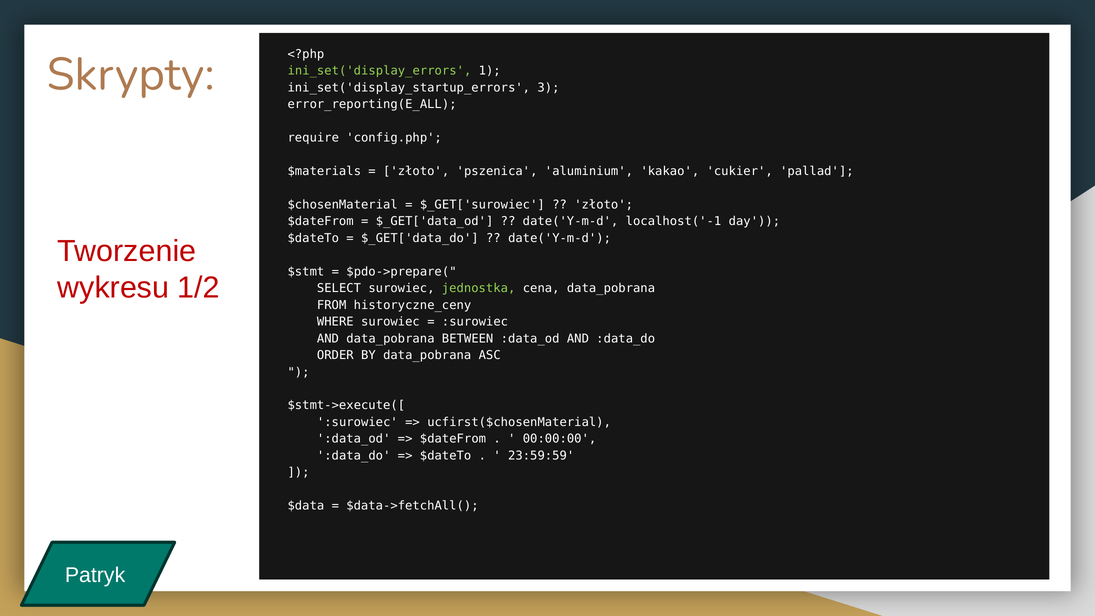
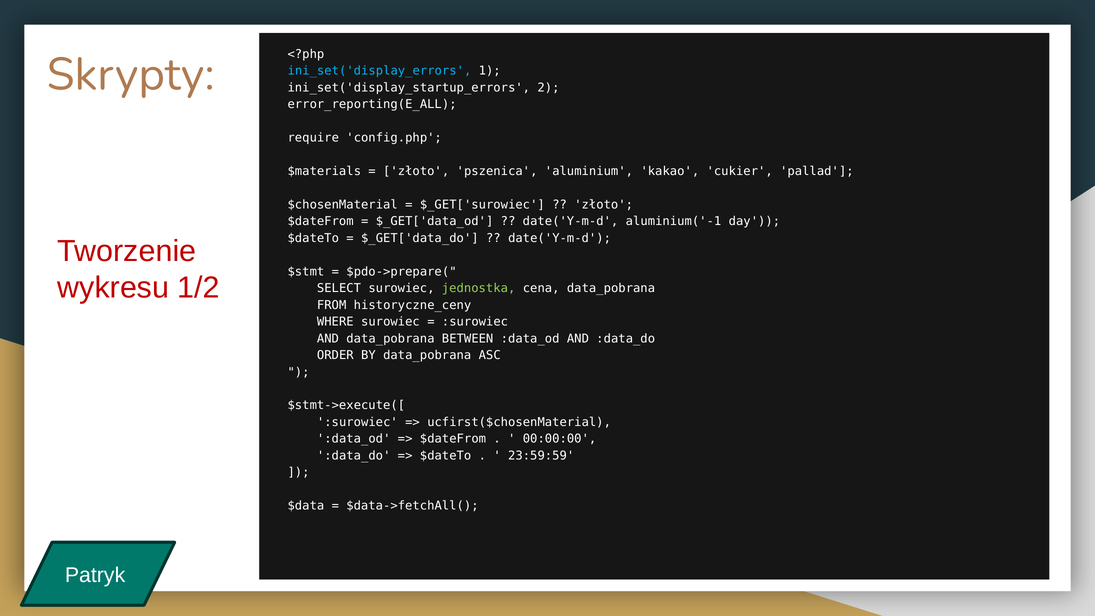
ini_set('display_errors colour: light green -> light blue (379, 71)
3: 3 -> 2 (549, 88)
localhost('-1: localhost('-1 -> aluminium('-1 (673, 221)
